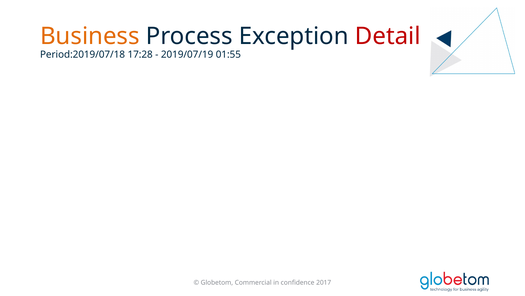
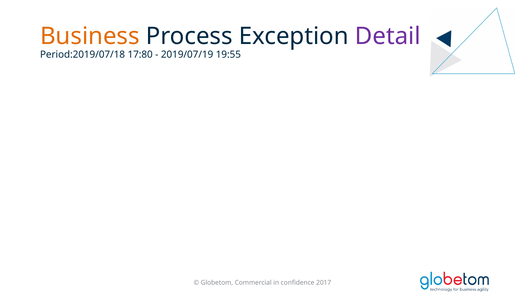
Detail colour: red -> purple (388, 36)
17:28: 17:28 -> 17:80 (140, 54)
01:55: 01:55 -> 19:55 (228, 54)
